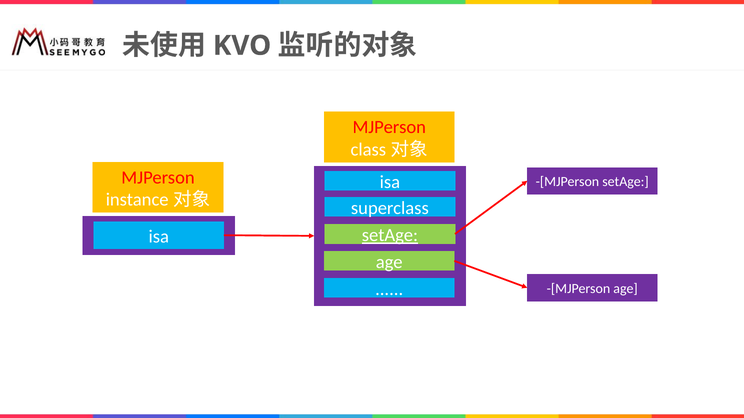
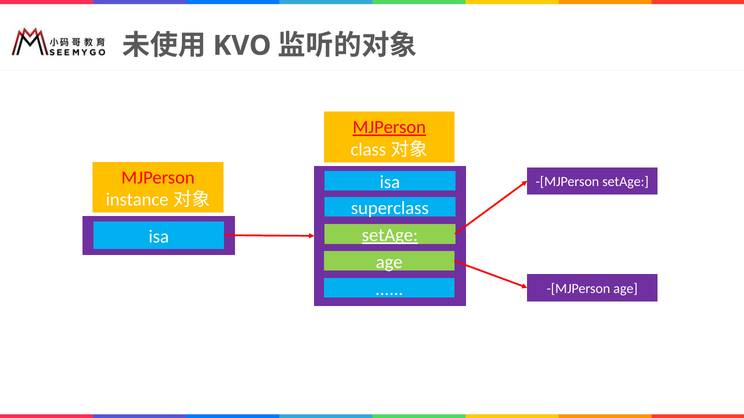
MJPerson underline: none -> present (389, 127)
